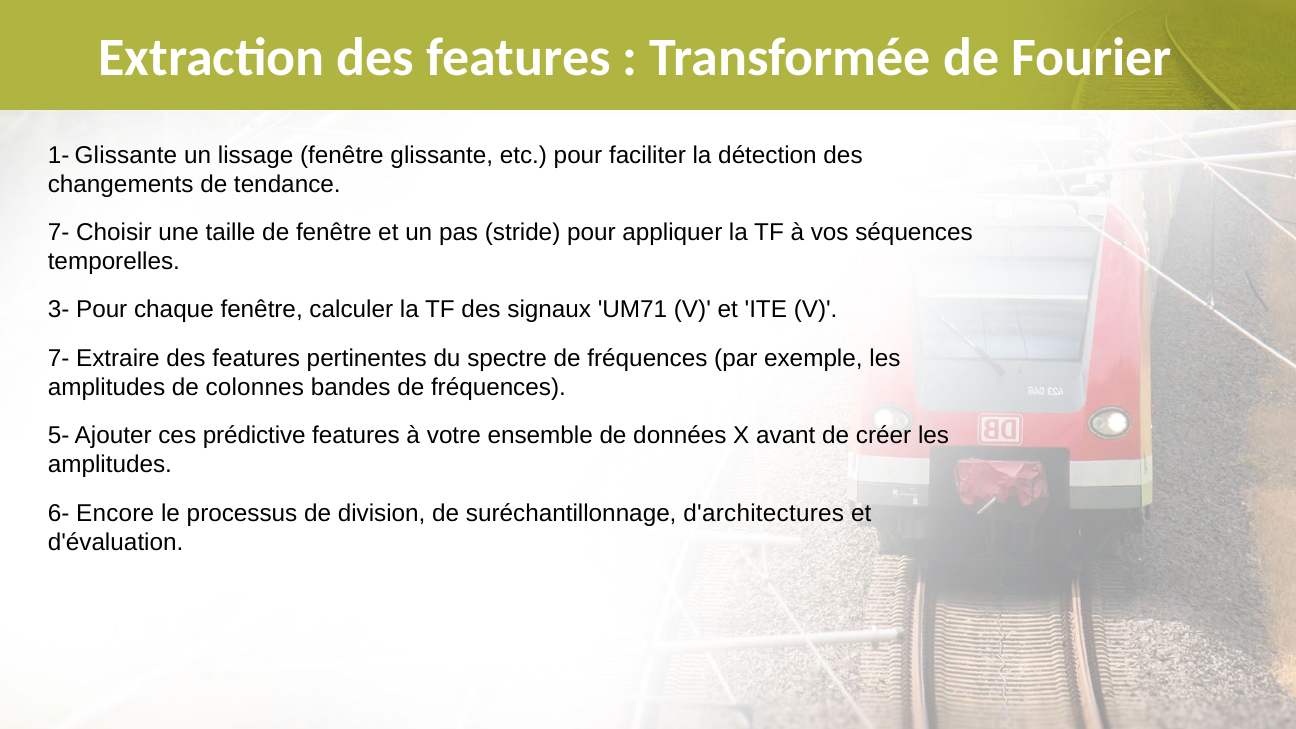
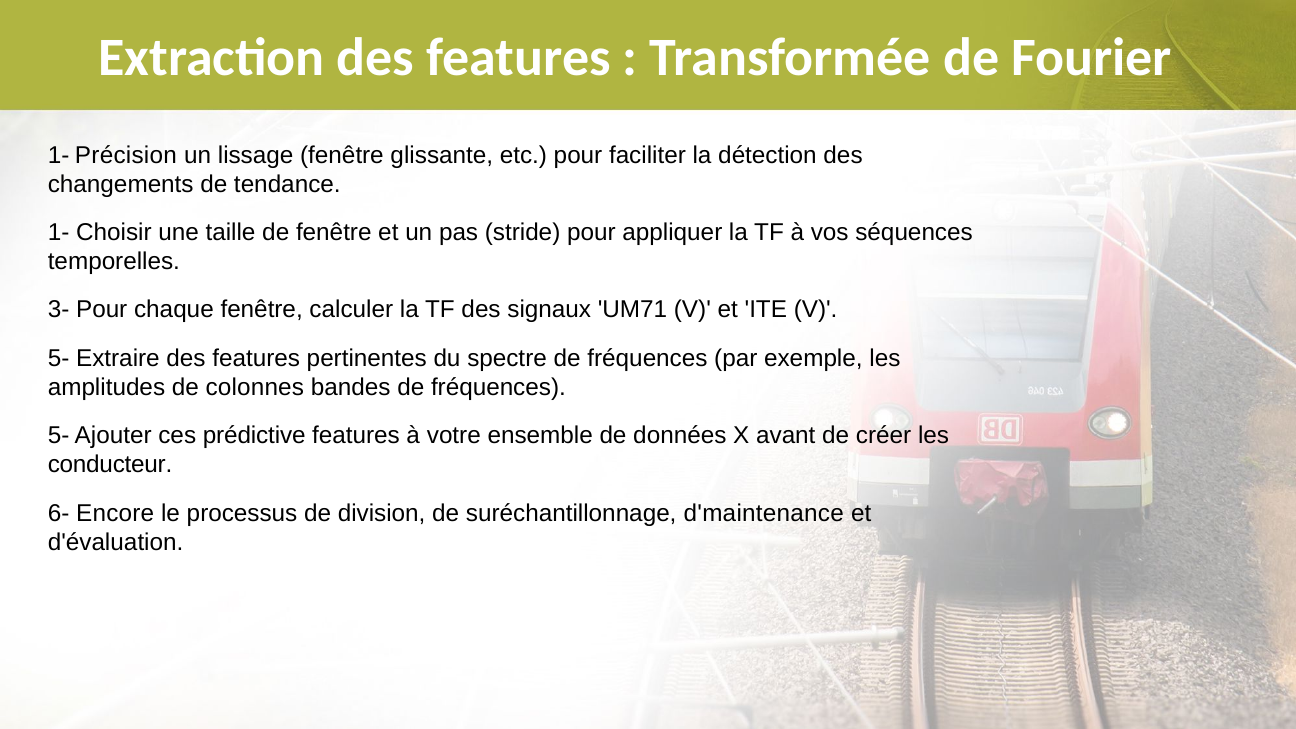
1- Glissante: Glissante -> Précision (126, 155)
7-: 7- -> 1- (59, 232)
7-: 7- -> 5- (59, 358)
amplitudes: amplitudes -> conducteur (110, 465)
d'architectures: d'architectures -> d'maintenance (764, 513)
